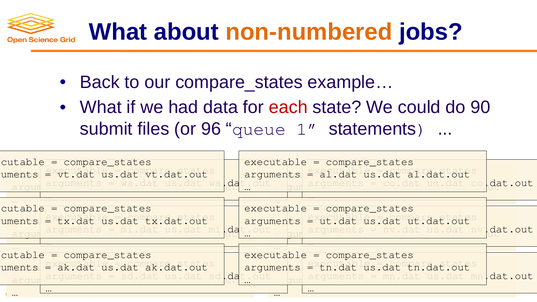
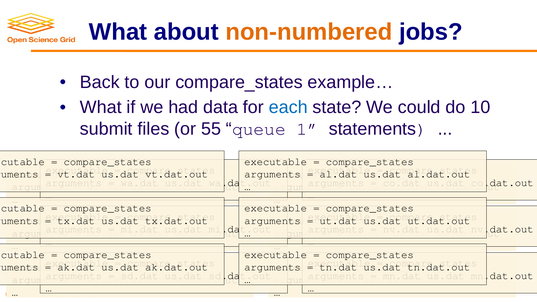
each colour: red -> blue (288, 107)
90: 90 -> 10 (480, 107)
96: 96 -> 55 (211, 129)
